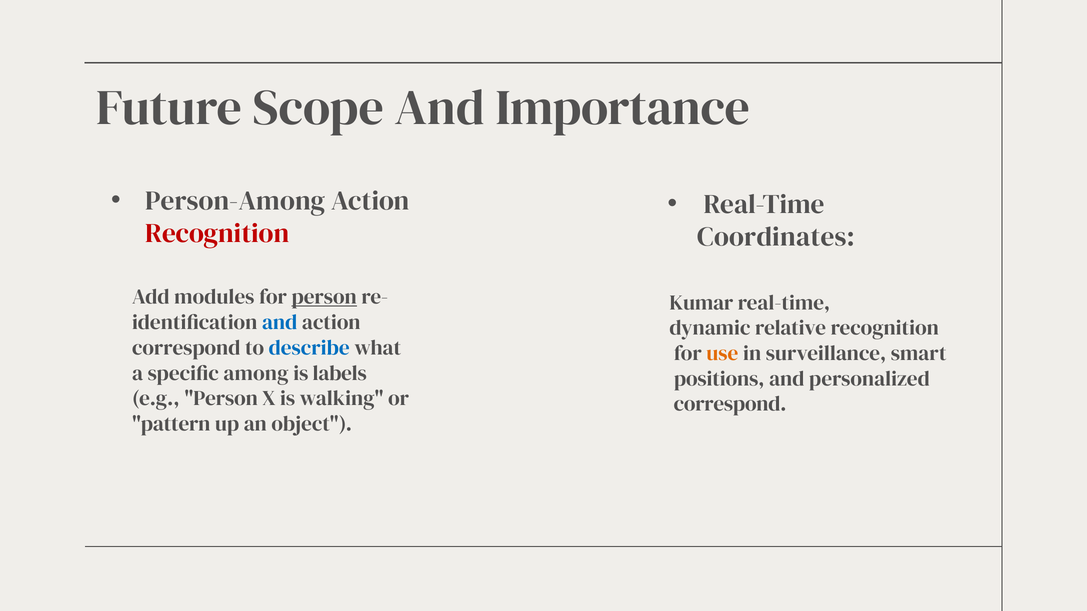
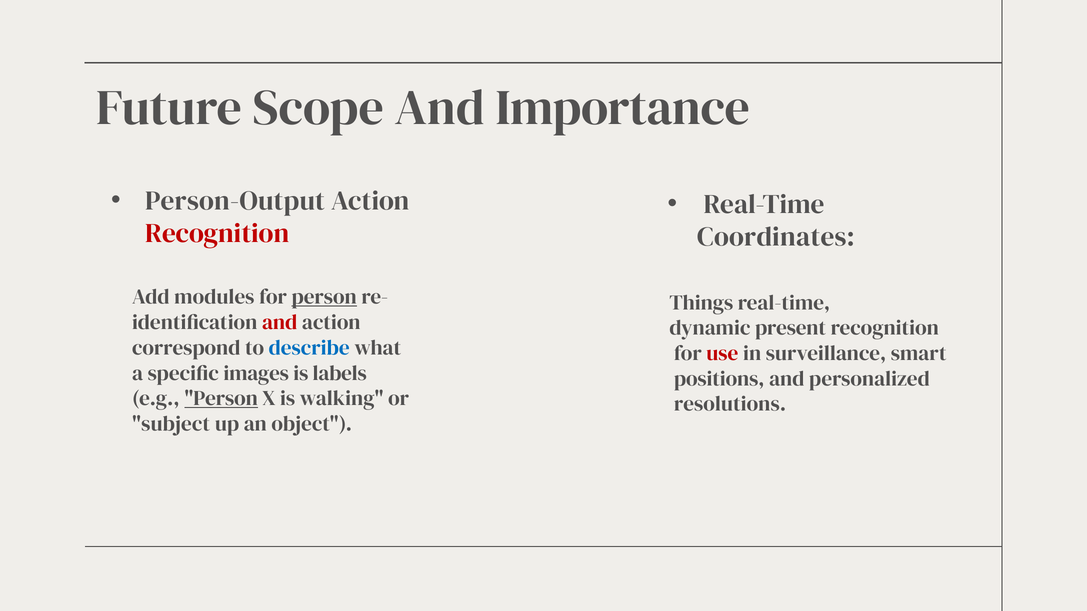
Person-Among: Person-Among -> Person-Output (235, 201)
Kumar: Kumar -> Things (701, 303)
and colour: blue -> red (280, 323)
relative: relative -> present (791, 328)
use colour: orange -> red (722, 354)
among: among -> images (256, 373)
Person underline: none -> present (221, 399)
correspond: correspond -> resolutions (730, 404)
pattern: pattern -> subject (171, 424)
